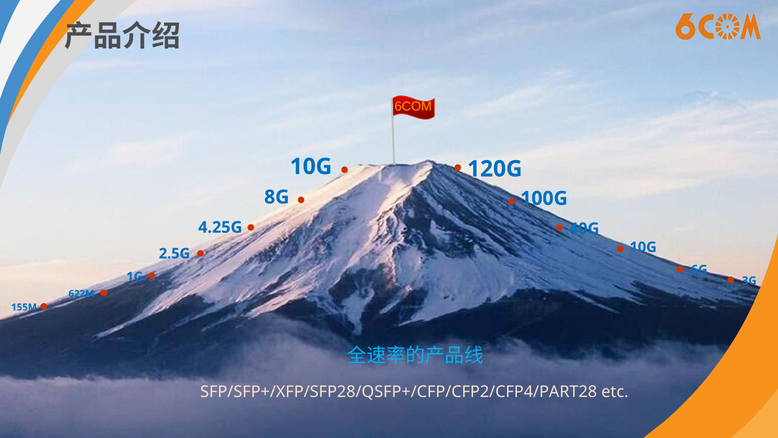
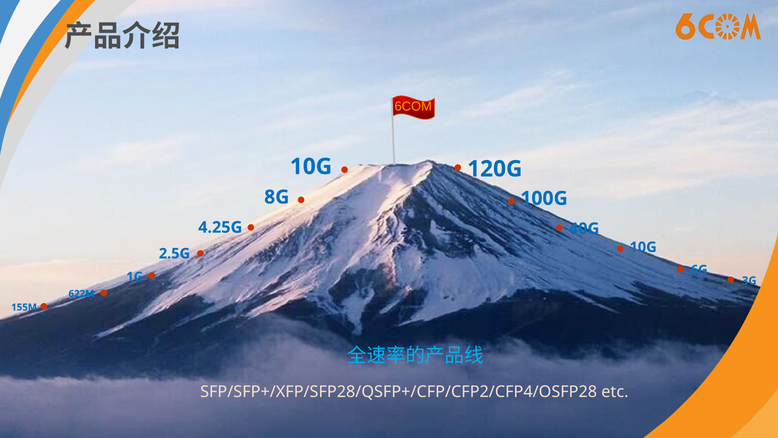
SFP/SFP+/XFP/SFP28/QSFP+/CFP/CFP2/CFP4/PART28: SFP/SFP+/XFP/SFP28/QSFP+/CFP/CFP2/CFP4/PART28 -> SFP/SFP+/XFP/SFP28/QSFP+/CFP/CFP2/CFP4/OSFP28 (399, 392)
